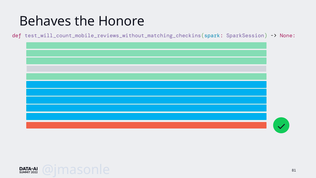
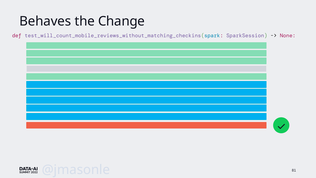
Honore: Honore -> Change (121, 21)
